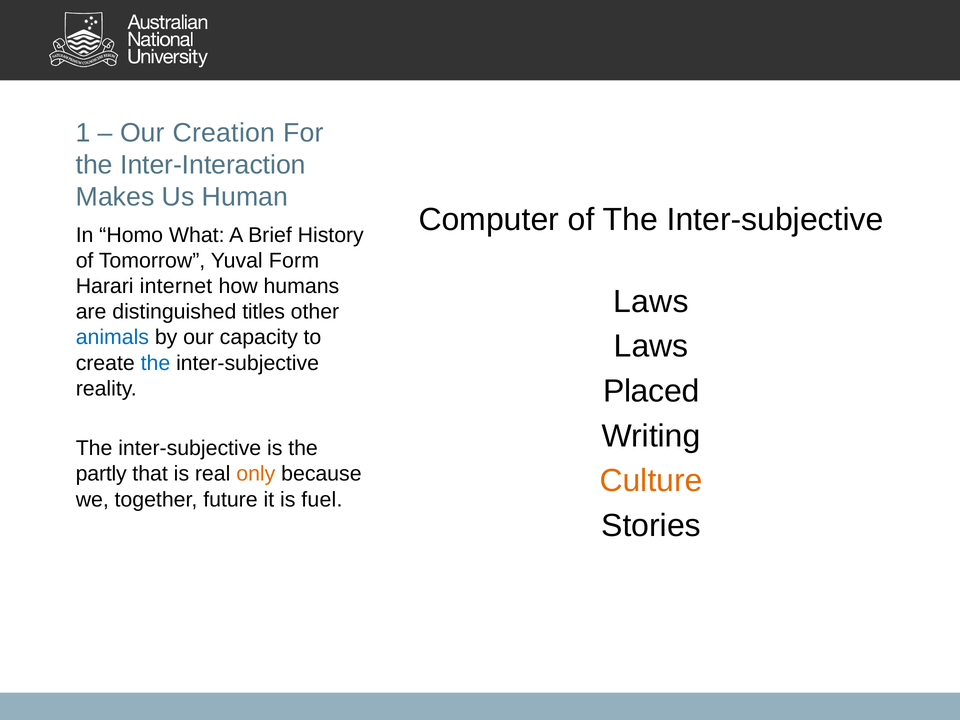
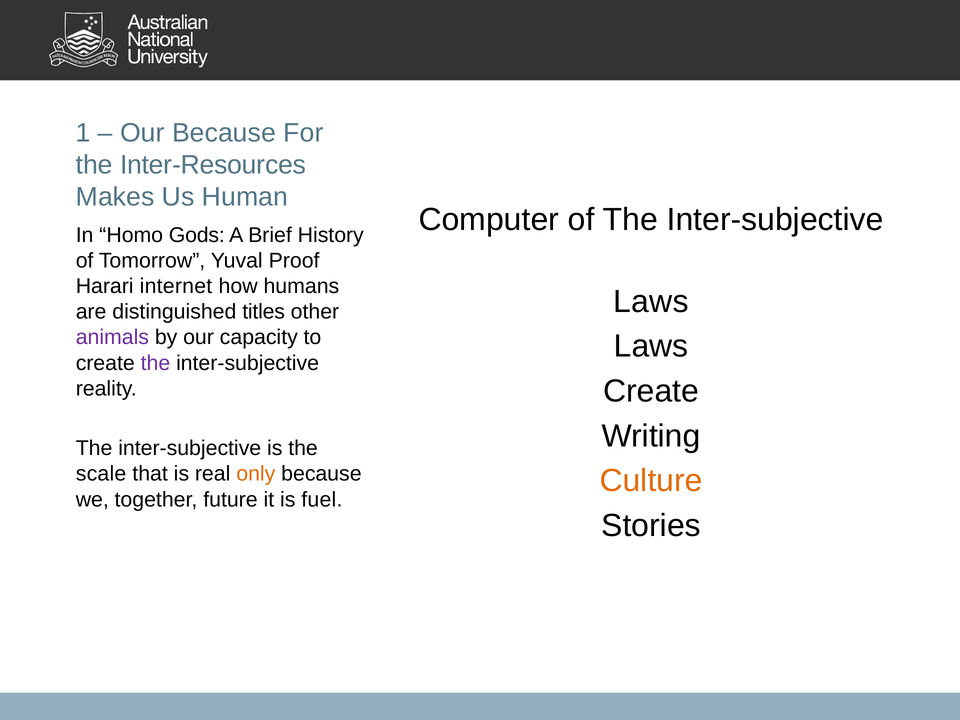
Our Creation: Creation -> Because (224, 133)
Inter-Interaction: Inter-Interaction -> Inter-Resources (213, 165)
What: What -> Gods (197, 235)
Form: Form -> Proof (294, 261)
animals colour: blue -> purple (112, 337)
the colour: blue -> purple (155, 363)
Placed: Placed -> Create (651, 391)
partly: partly -> scale (101, 474)
